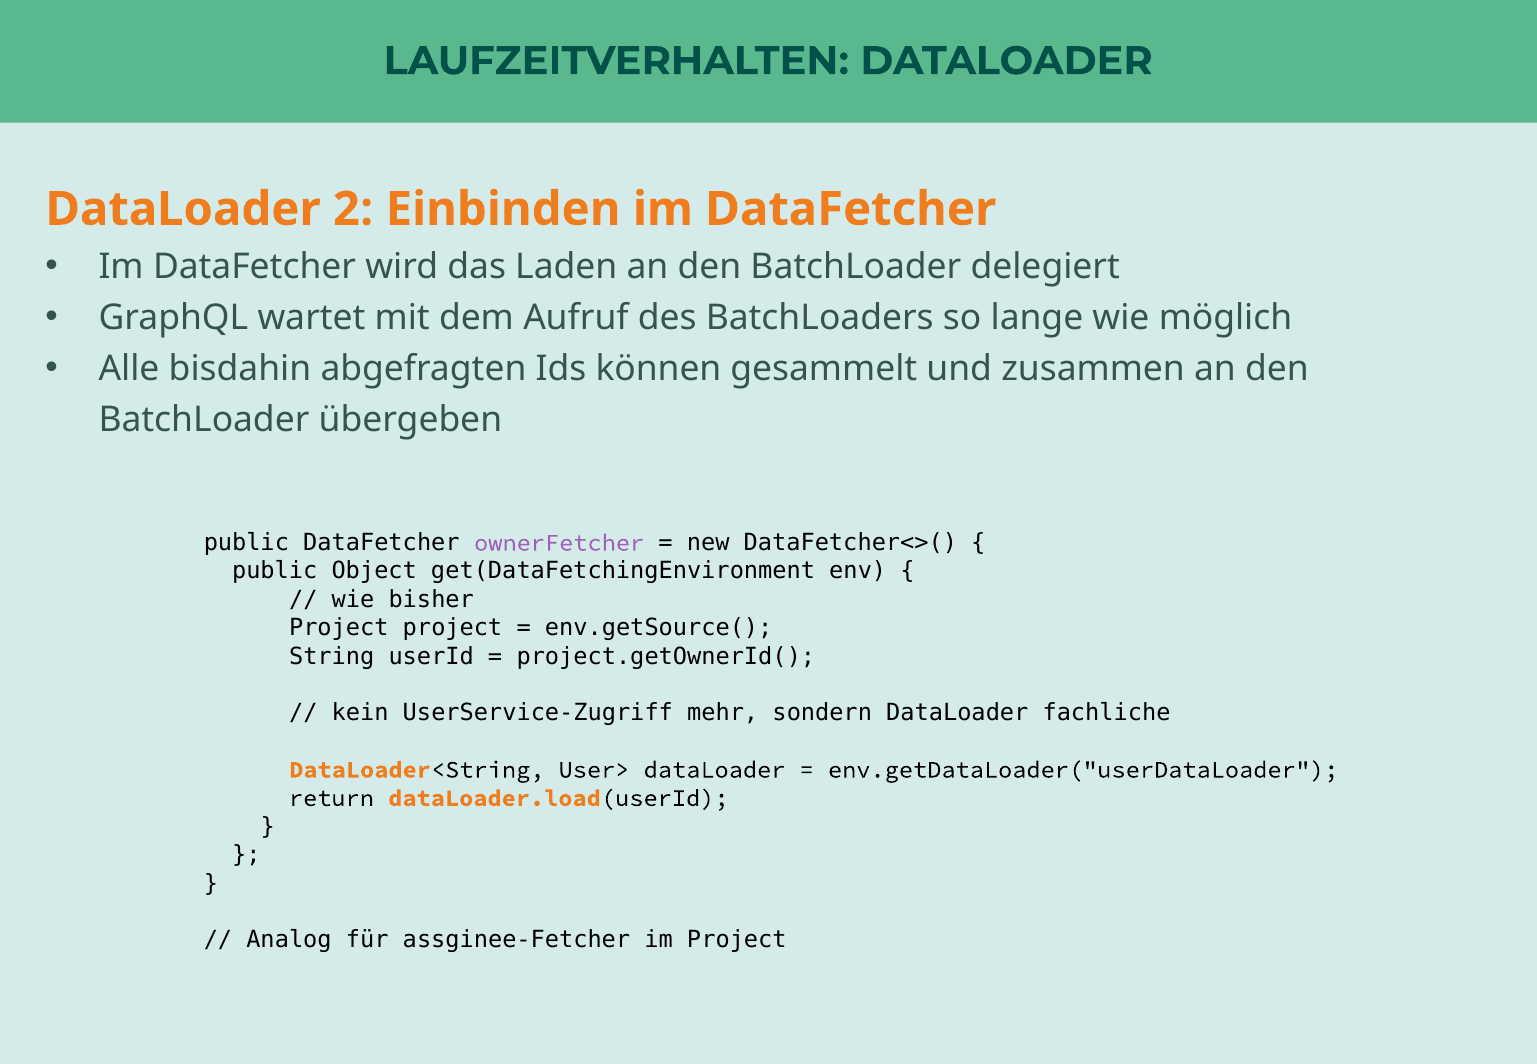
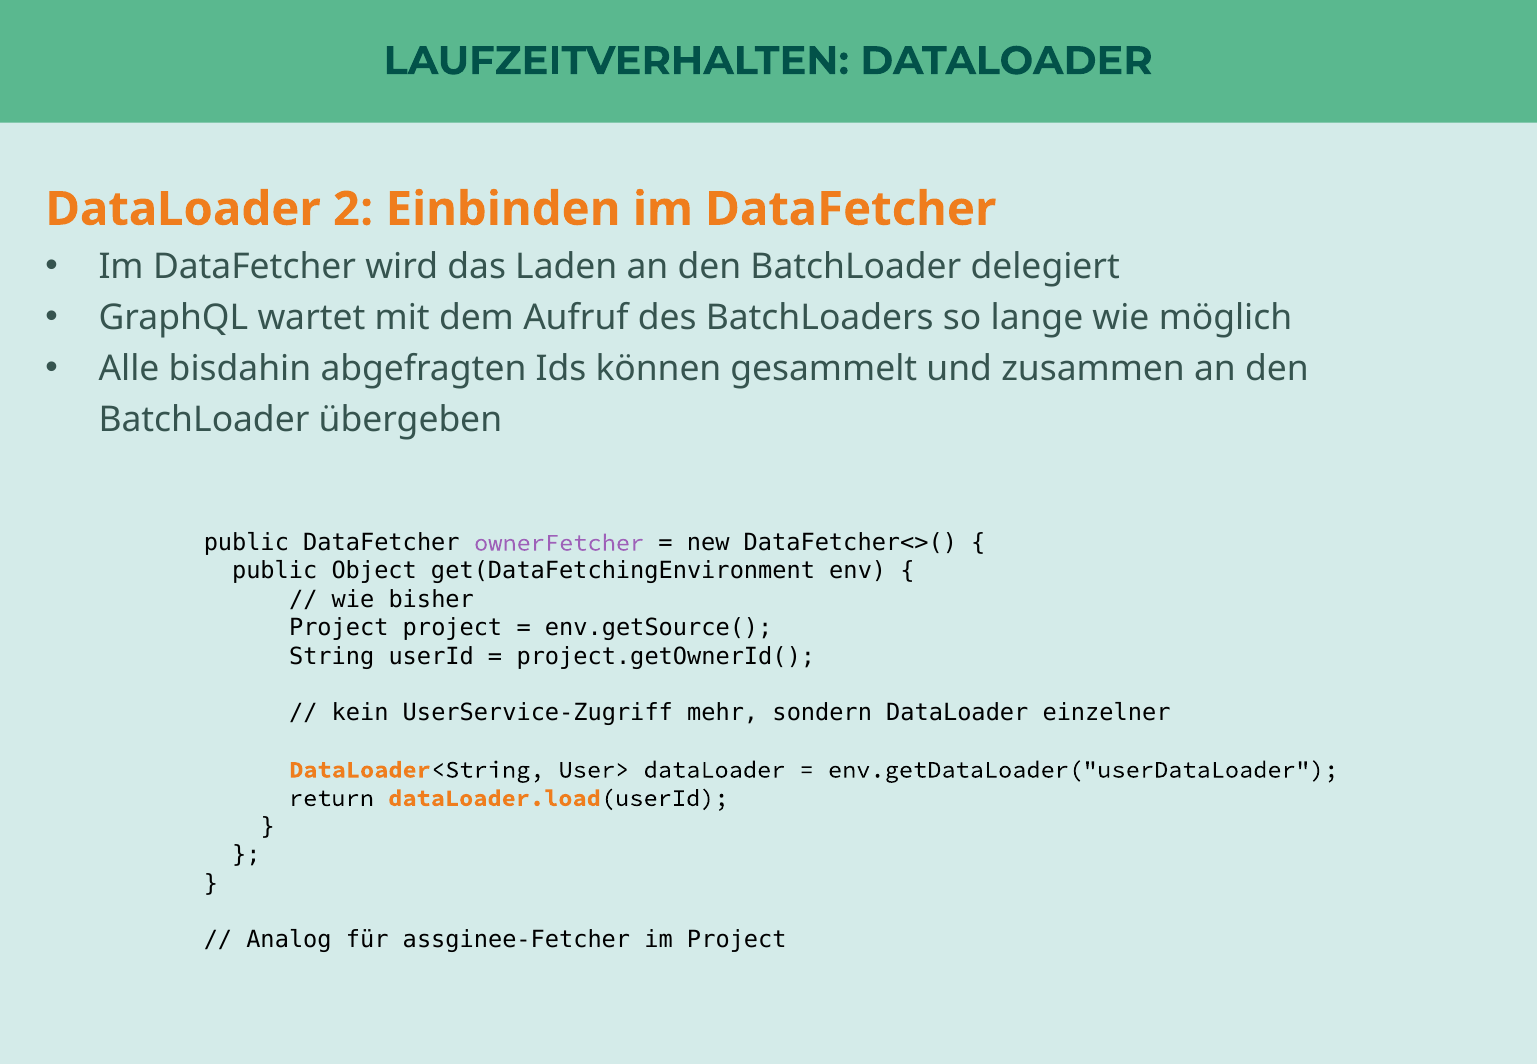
fachliche: fachliche -> einzelner (1107, 713)
